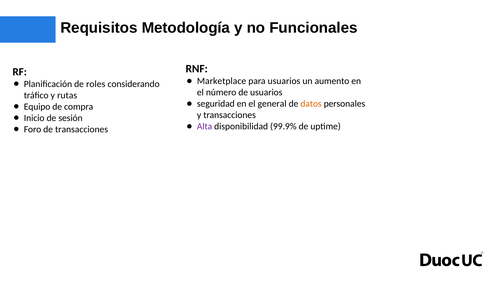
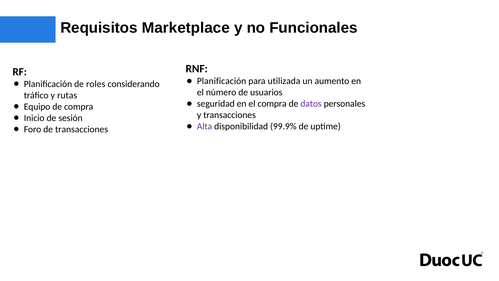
Metodología: Metodología -> Marketplace (186, 28)
Marketplace: Marketplace -> Planificación (222, 81)
para usuarios: usuarios -> utilizada (284, 81)
el general: general -> compra (272, 104)
datos colour: orange -> purple (311, 104)
